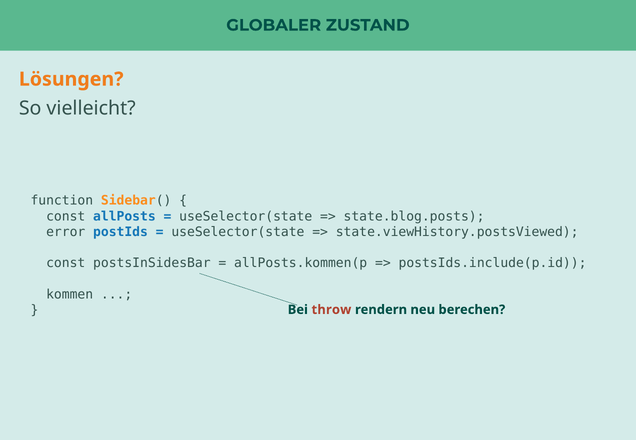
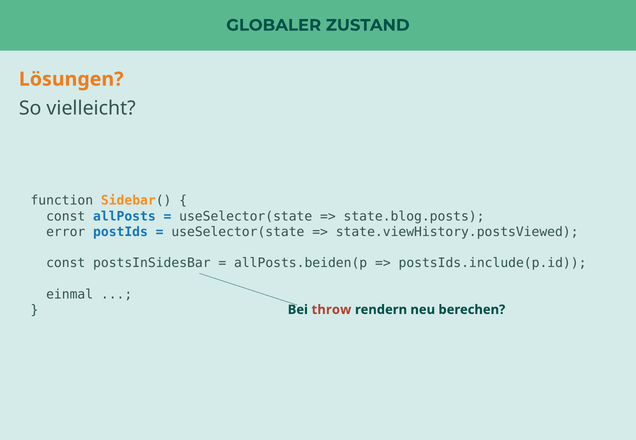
allPosts.kommen(p: allPosts.kommen(p -> allPosts.beiden(p (301, 263)
kommen: kommen -> einmal (70, 295)
